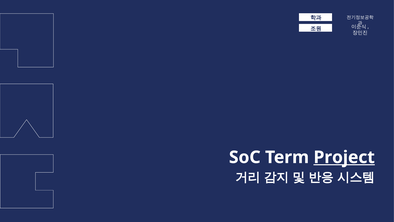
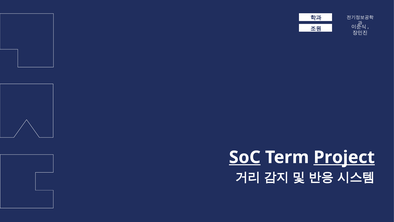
SoC underline: none -> present (245, 157)
